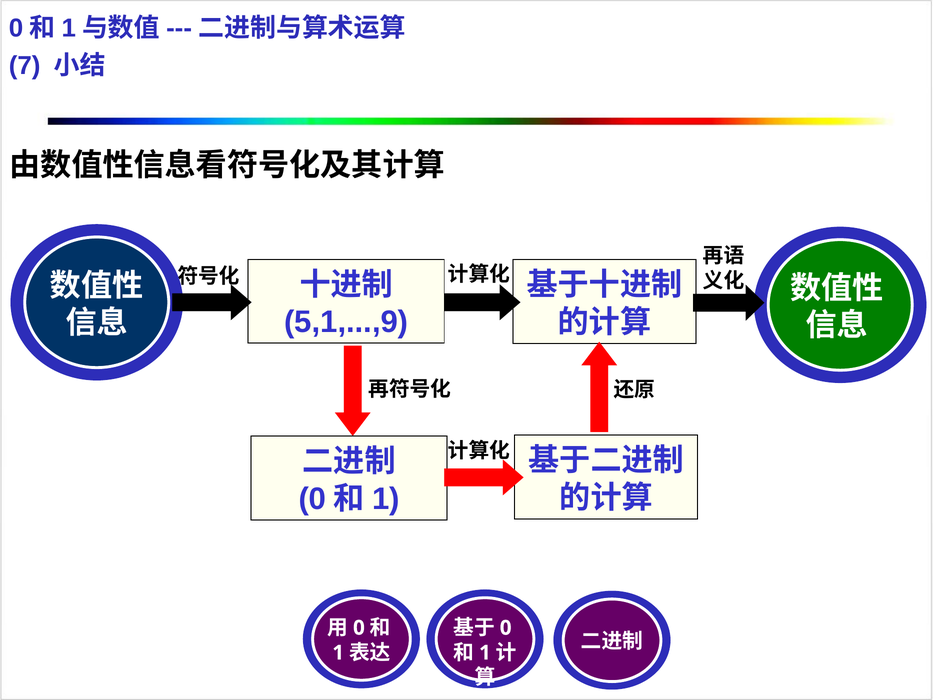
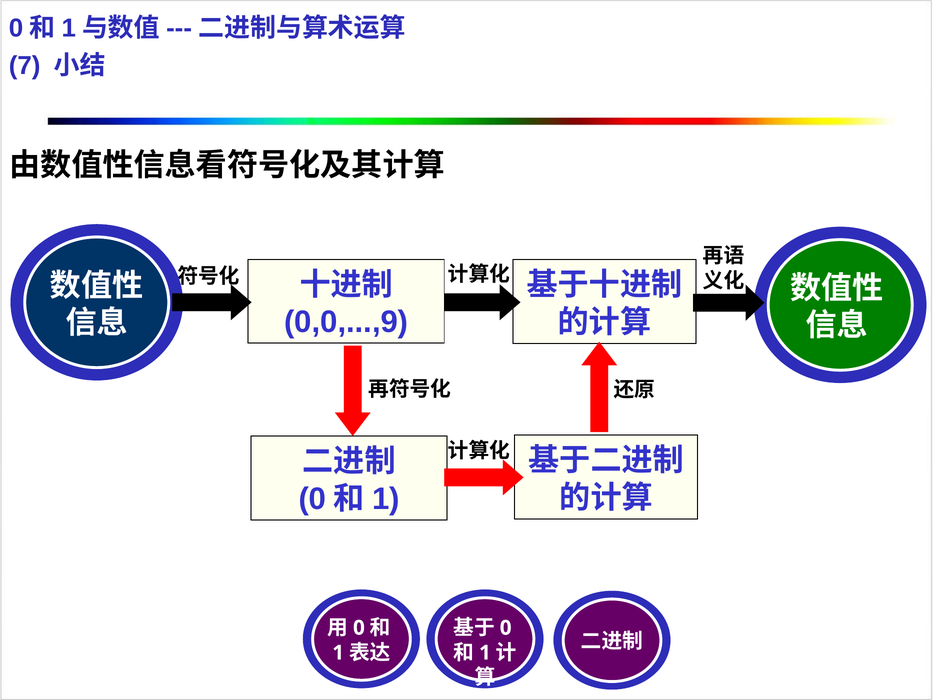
5,1,...,9: 5,1,...,9 -> 0,0,...,9 (346, 322)
